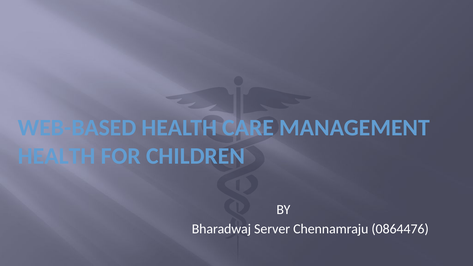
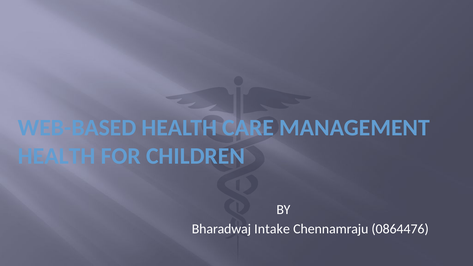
Server: Server -> Intake (272, 229)
